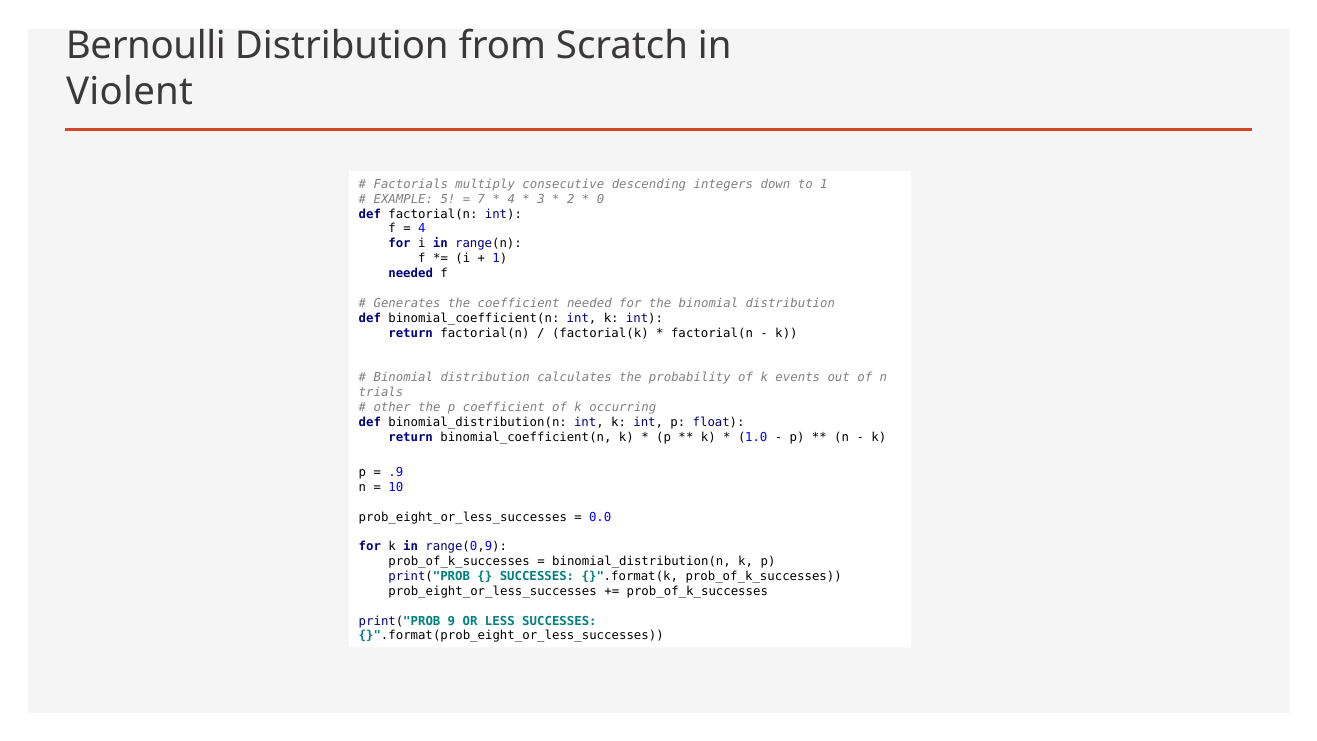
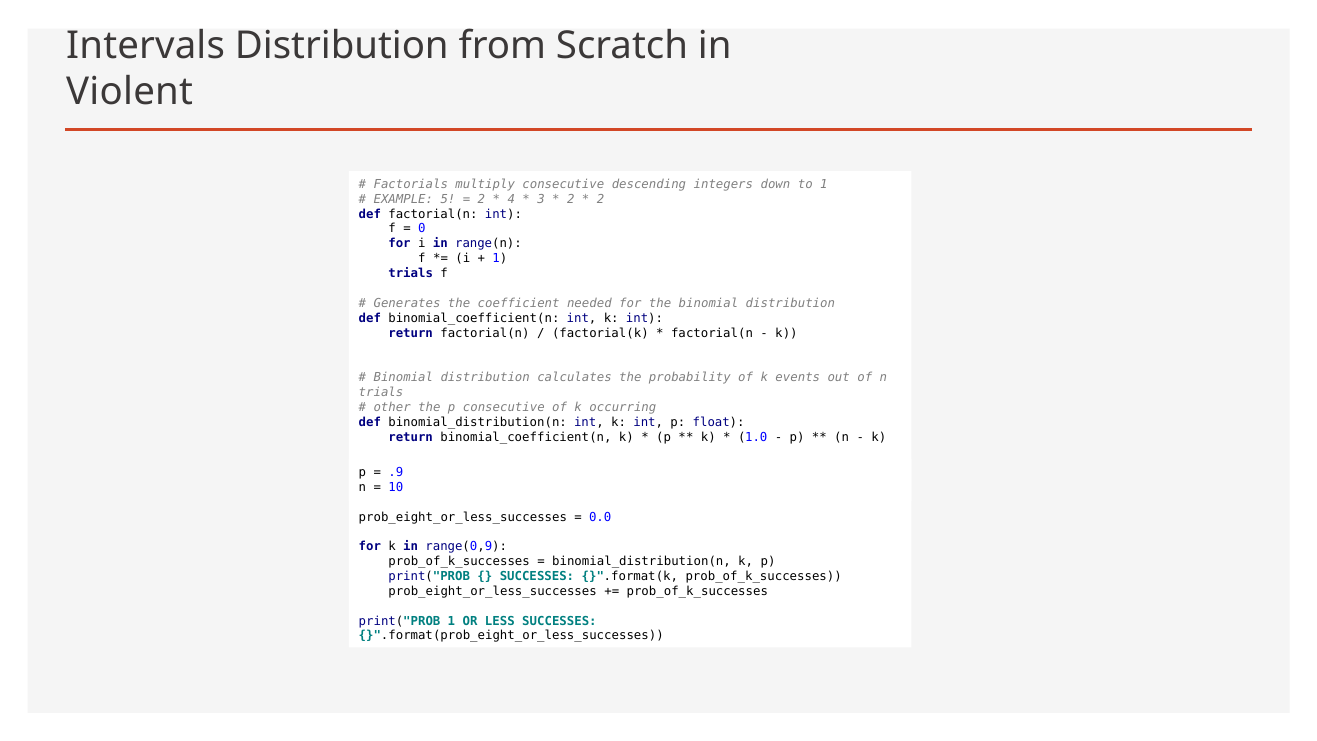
Bernoulli: Bernoulli -> Intervals (146, 46)
7: 7 -> 2 (481, 199)
0: 0 -> 2 (601, 199)
4: 4 -> 0 (422, 229)
needed: needed -> trials (411, 273)
p coefficient: coefficient -> consecutive (504, 407)
print("PROB 9: 9 -> 1 (451, 621)
